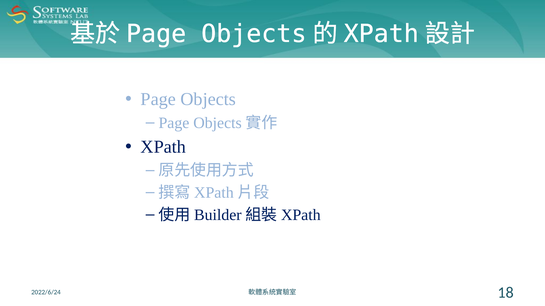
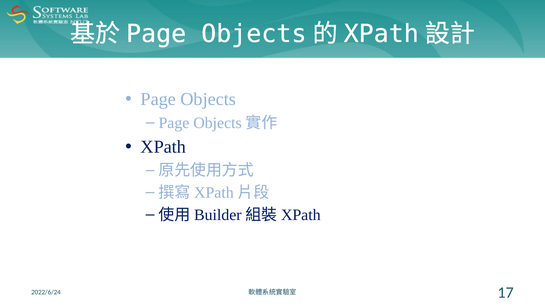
18: 18 -> 17 (506, 293)
